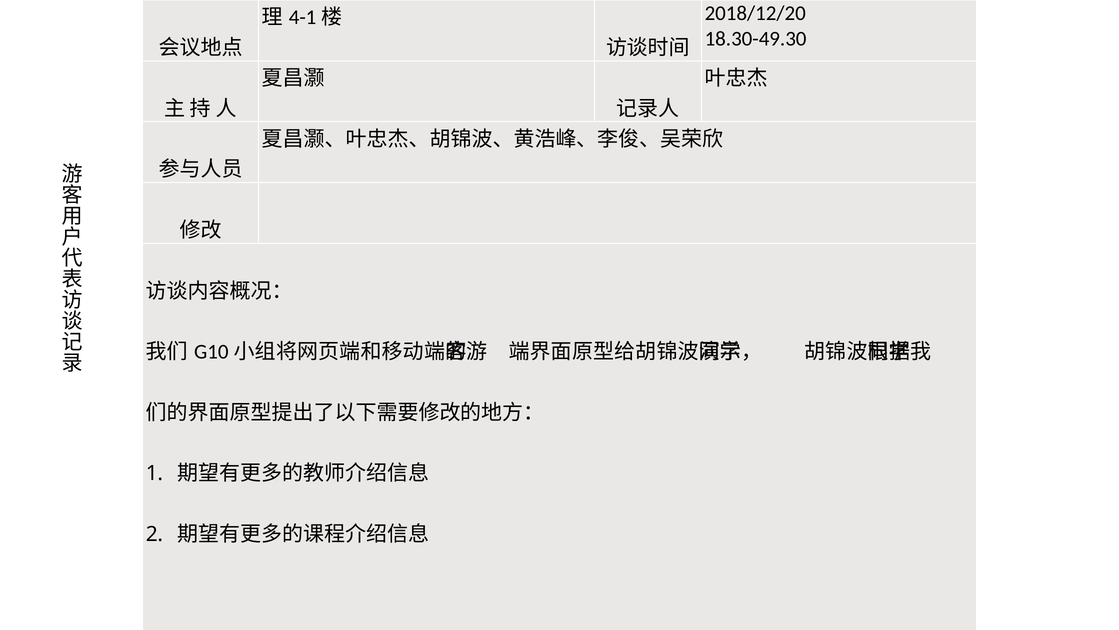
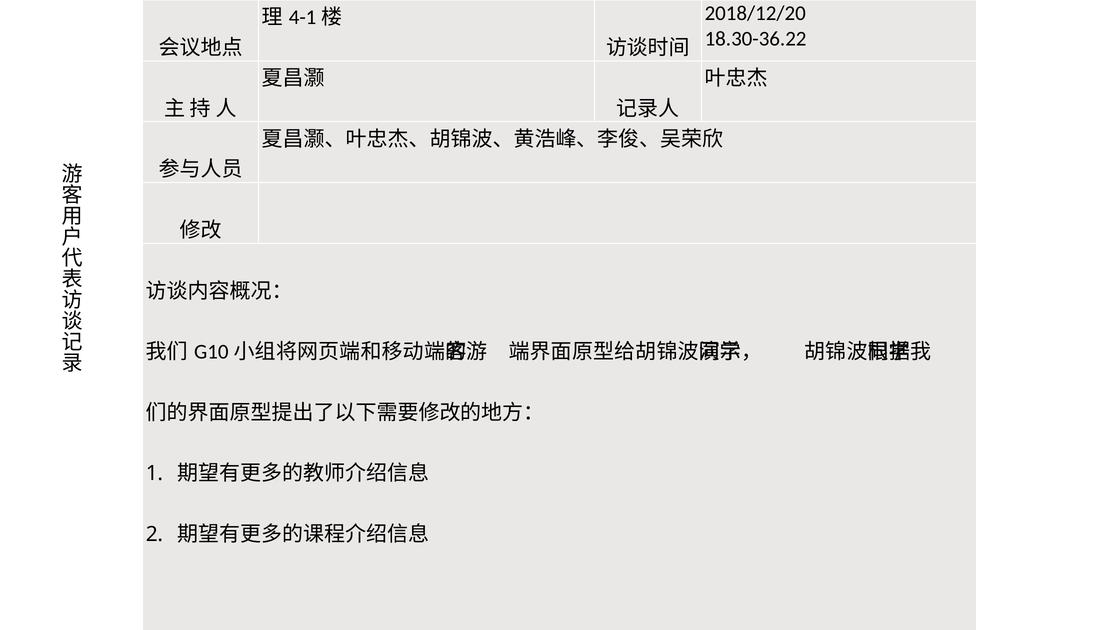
18.30-49.30: 18.30-49.30 -> 18.30-36.22 (756, 39)
